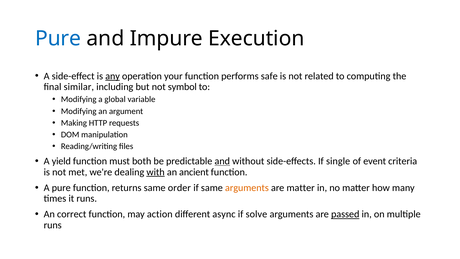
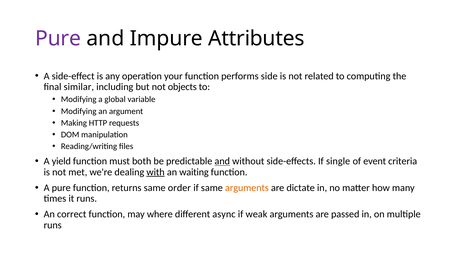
Pure colour: blue -> purple (58, 39)
Execution: Execution -> Attributes (256, 39)
any underline: present -> none (113, 76)
safe: safe -> side (269, 76)
symbol: symbol -> objects (182, 87)
ancient: ancient -> waiting (194, 172)
are matter: matter -> dictate (301, 188)
action: action -> where (160, 214)
solve: solve -> weak (256, 214)
passed underline: present -> none (345, 214)
